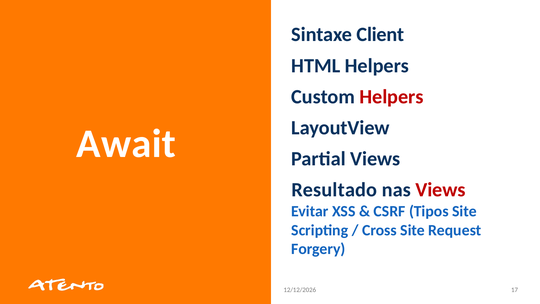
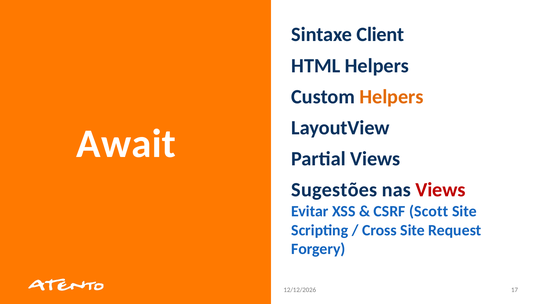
Helpers colour: red -> orange (391, 97)
Resultado: Resultado -> Sugestões (334, 190)
Tipos: Tipos -> Scott (429, 211)
